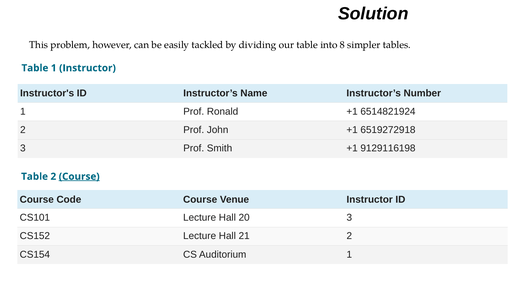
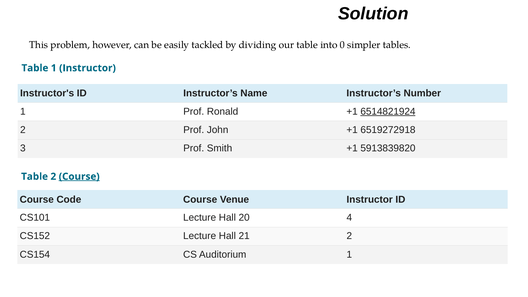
8: 8 -> 0 (342, 45)
6514821924 underline: none -> present (388, 111)
9129116198: 9129116198 -> 5913839820 (388, 148)
20 3: 3 -> 4 (349, 218)
